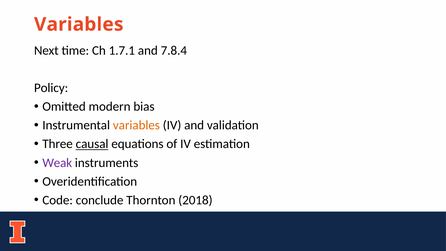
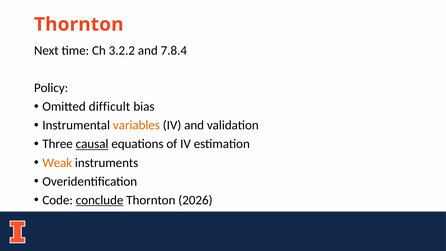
Variables: Variables -> Thornton (79, 24)
1.7.1: 1.7.1 -> 3.2.2 (122, 50)
modern: modern -> difficult (110, 107)
Weak colour: purple -> orange (57, 163)
conclude underline: none -> present (100, 200)
2018: 2018 -> 2026 (195, 200)
